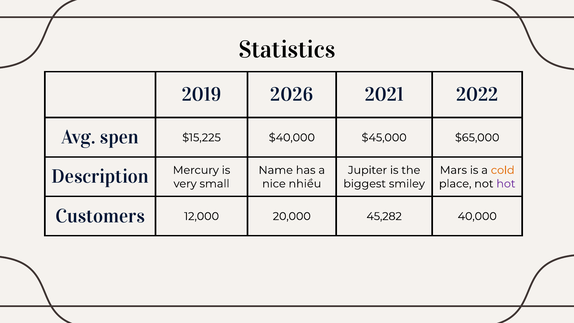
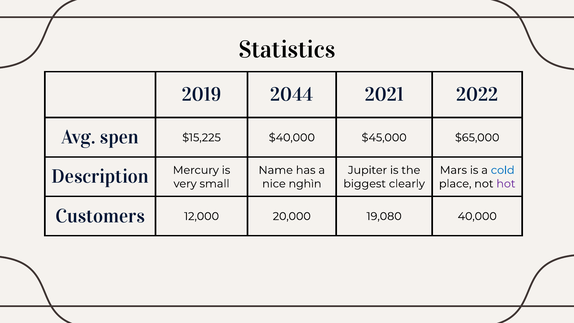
2026: 2026 -> 2044 (292, 95)
cold colour: orange -> blue (503, 170)
nhiều: nhiều -> nghìn (305, 184)
smiley: smiley -> clearly (407, 184)
45,282: 45,282 -> 19,080 (384, 216)
